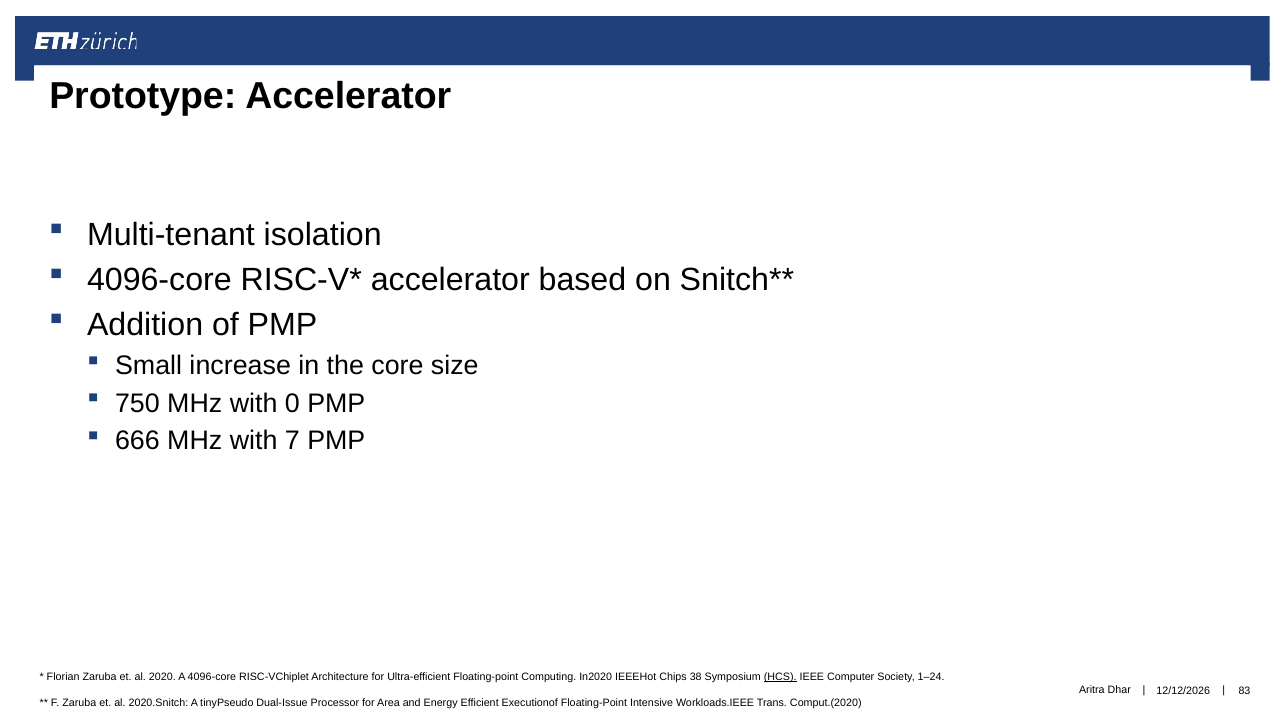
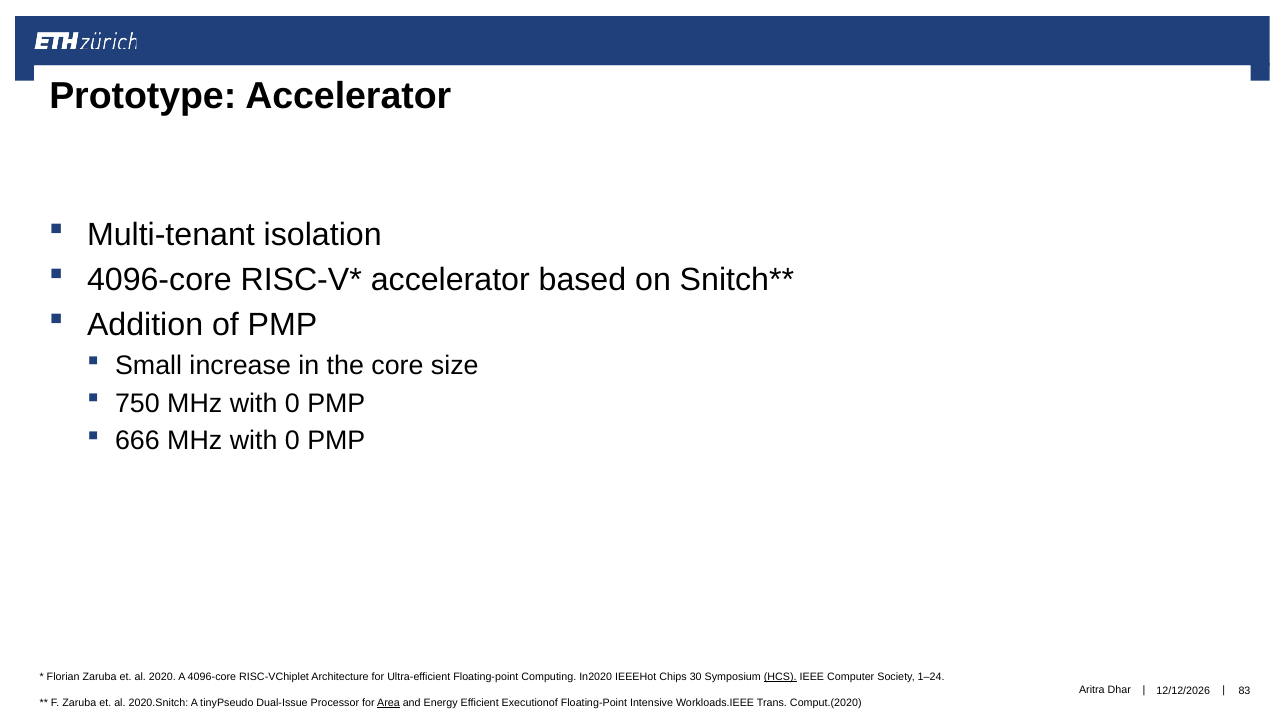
666 MHz with 7: 7 -> 0 (292, 441)
38: 38 -> 30 (696, 677)
Area underline: none -> present (388, 703)
